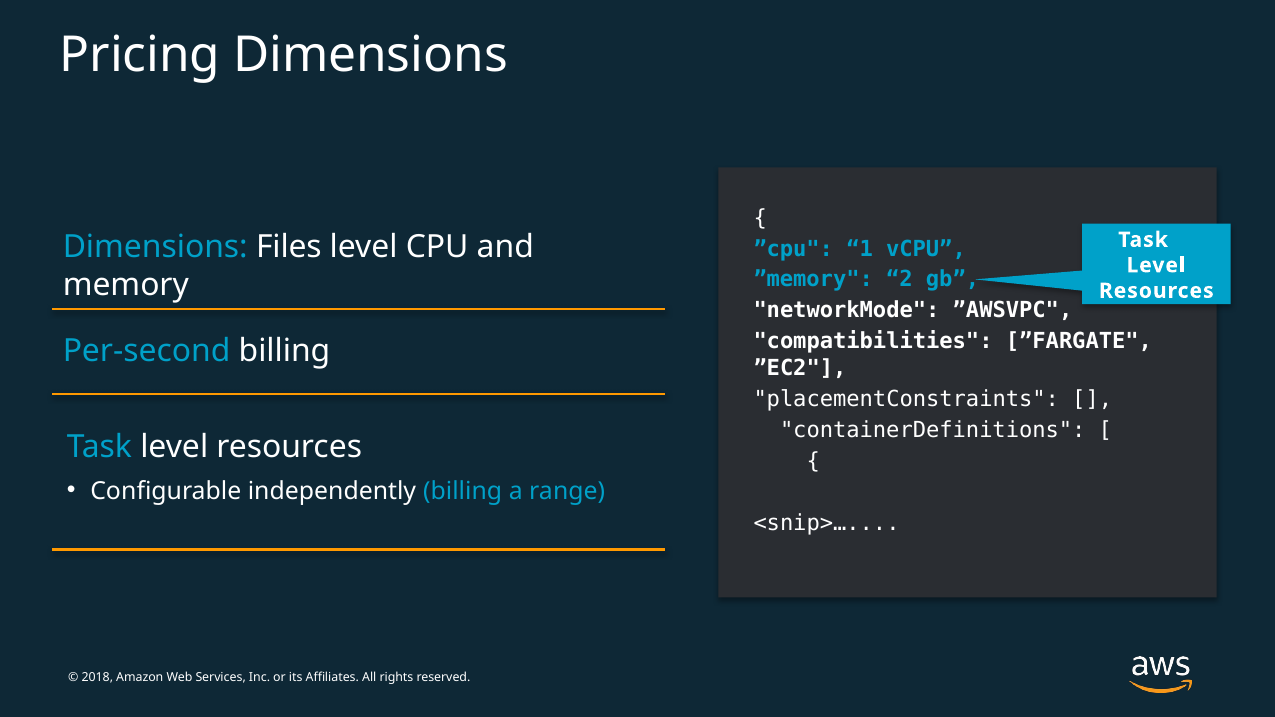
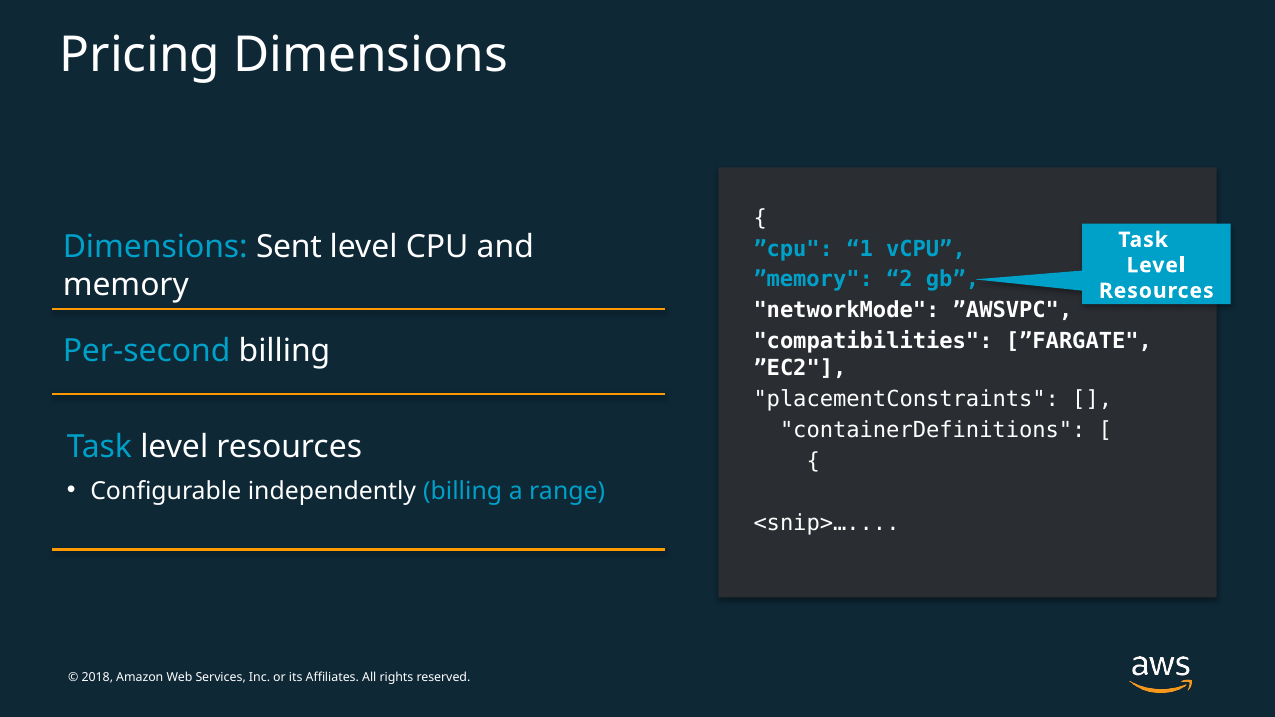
Files: Files -> Sent (289, 247)
